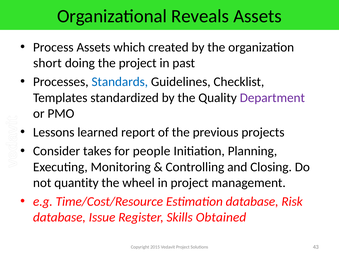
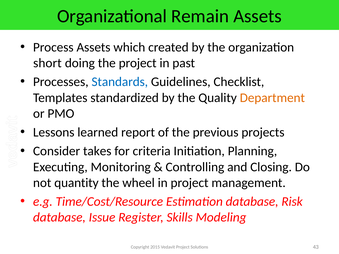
Reveals: Reveals -> Remain (200, 16)
Department colour: purple -> orange (272, 98)
people: people -> criteria (152, 151)
Obtained: Obtained -> Modeling (221, 218)
